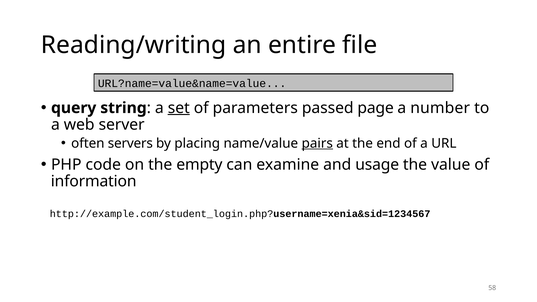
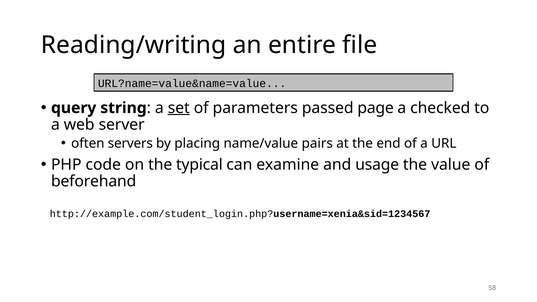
number: number -> checked (440, 108)
pairs underline: present -> none (317, 143)
empty: empty -> typical (199, 165)
information: information -> beforehand (94, 181)
